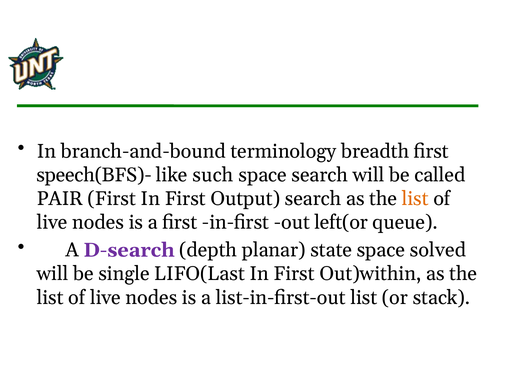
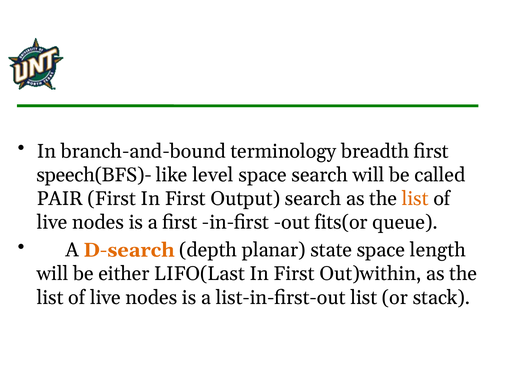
such: such -> level (213, 175)
left(or: left(or -> fits(or (341, 222)
D-search colour: purple -> orange (129, 250)
solved: solved -> length (438, 250)
single: single -> either (124, 274)
